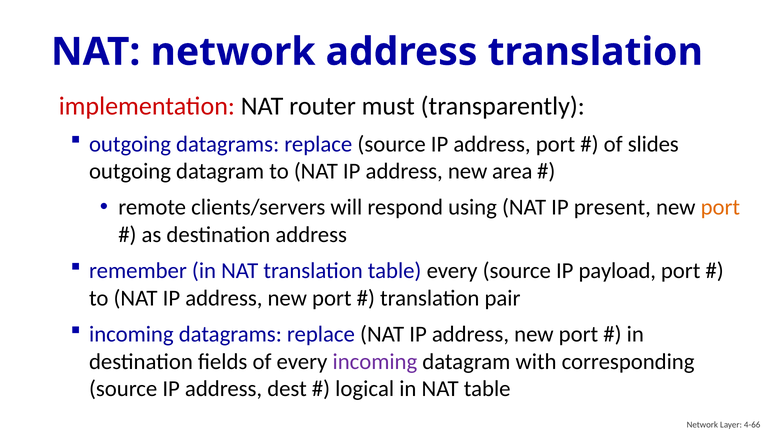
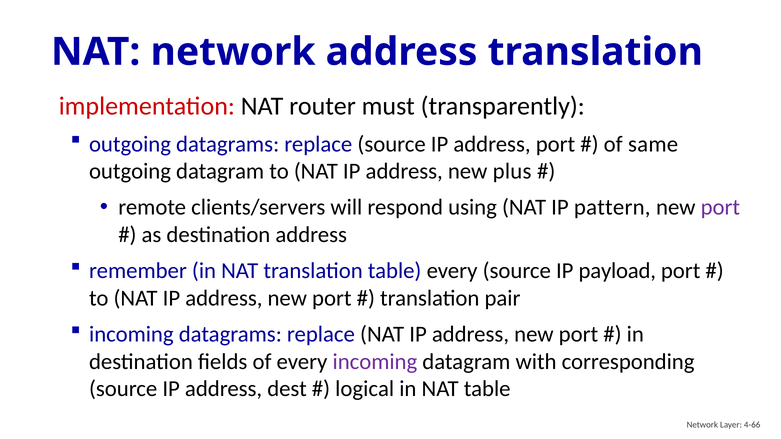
slides: slides -> same (653, 144)
area: area -> plus (512, 171)
present: present -> pattern (612, 208)
port colour: orange -> purple (720, 208)
